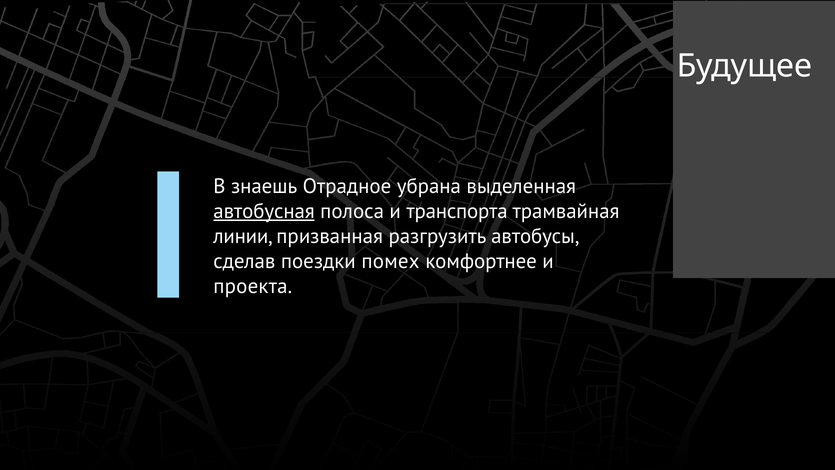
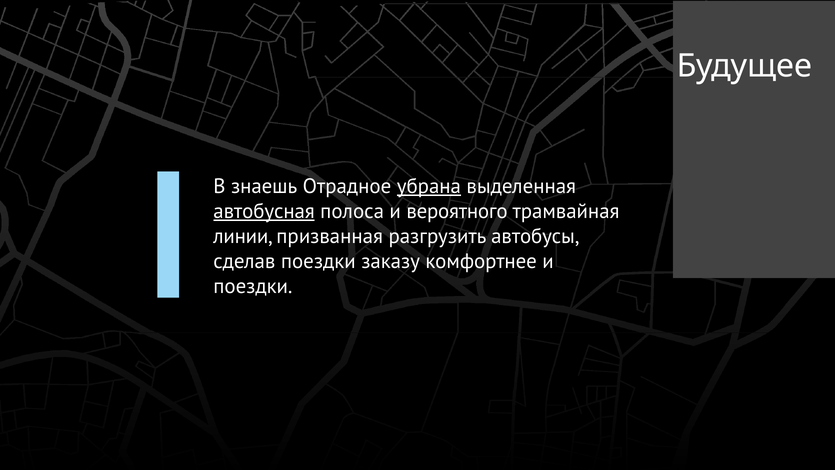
убрана underline: none -> present (429, 186)
транспорта: транспорта -> вероятного (457, 211)
помех: помех -> заказу (391, 261)
проекта: проекта -> поездки (253, 286)
